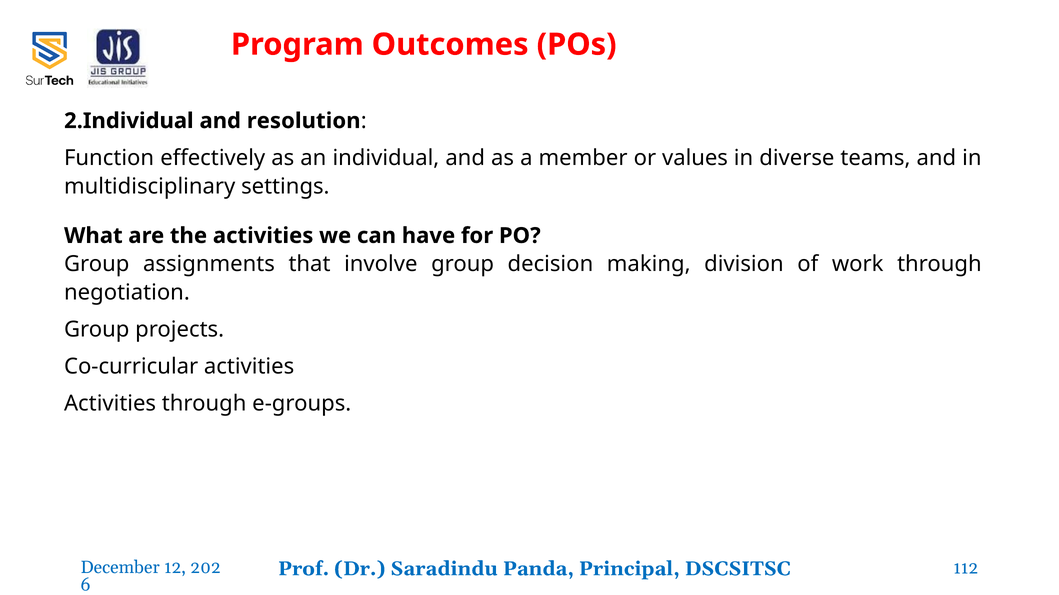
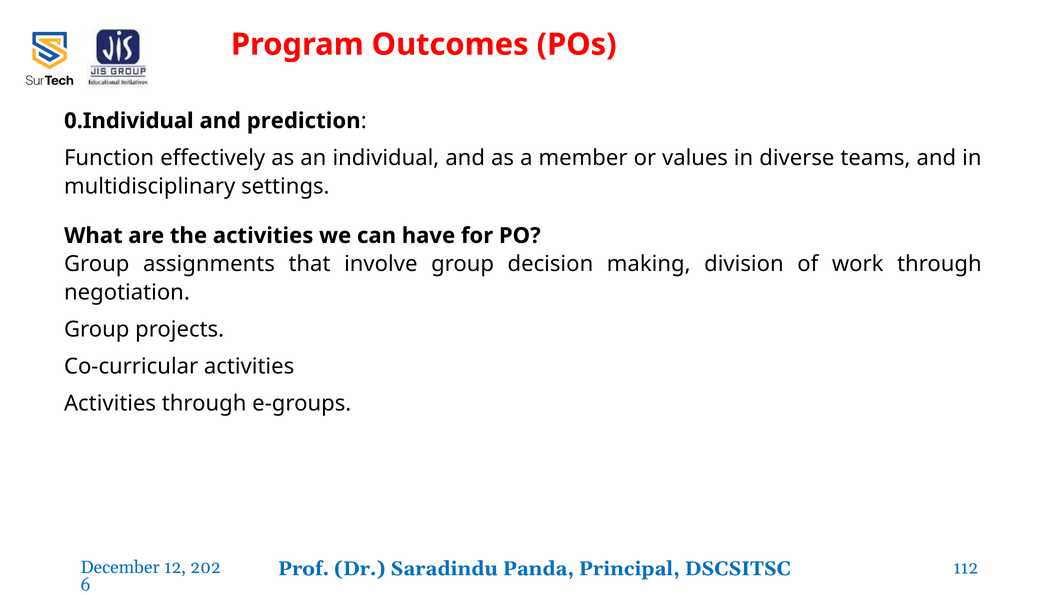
2.Individual: 2.Individual -> 0.Individual (129, 121)
resolution: resolution -> prediction (304, 121)
